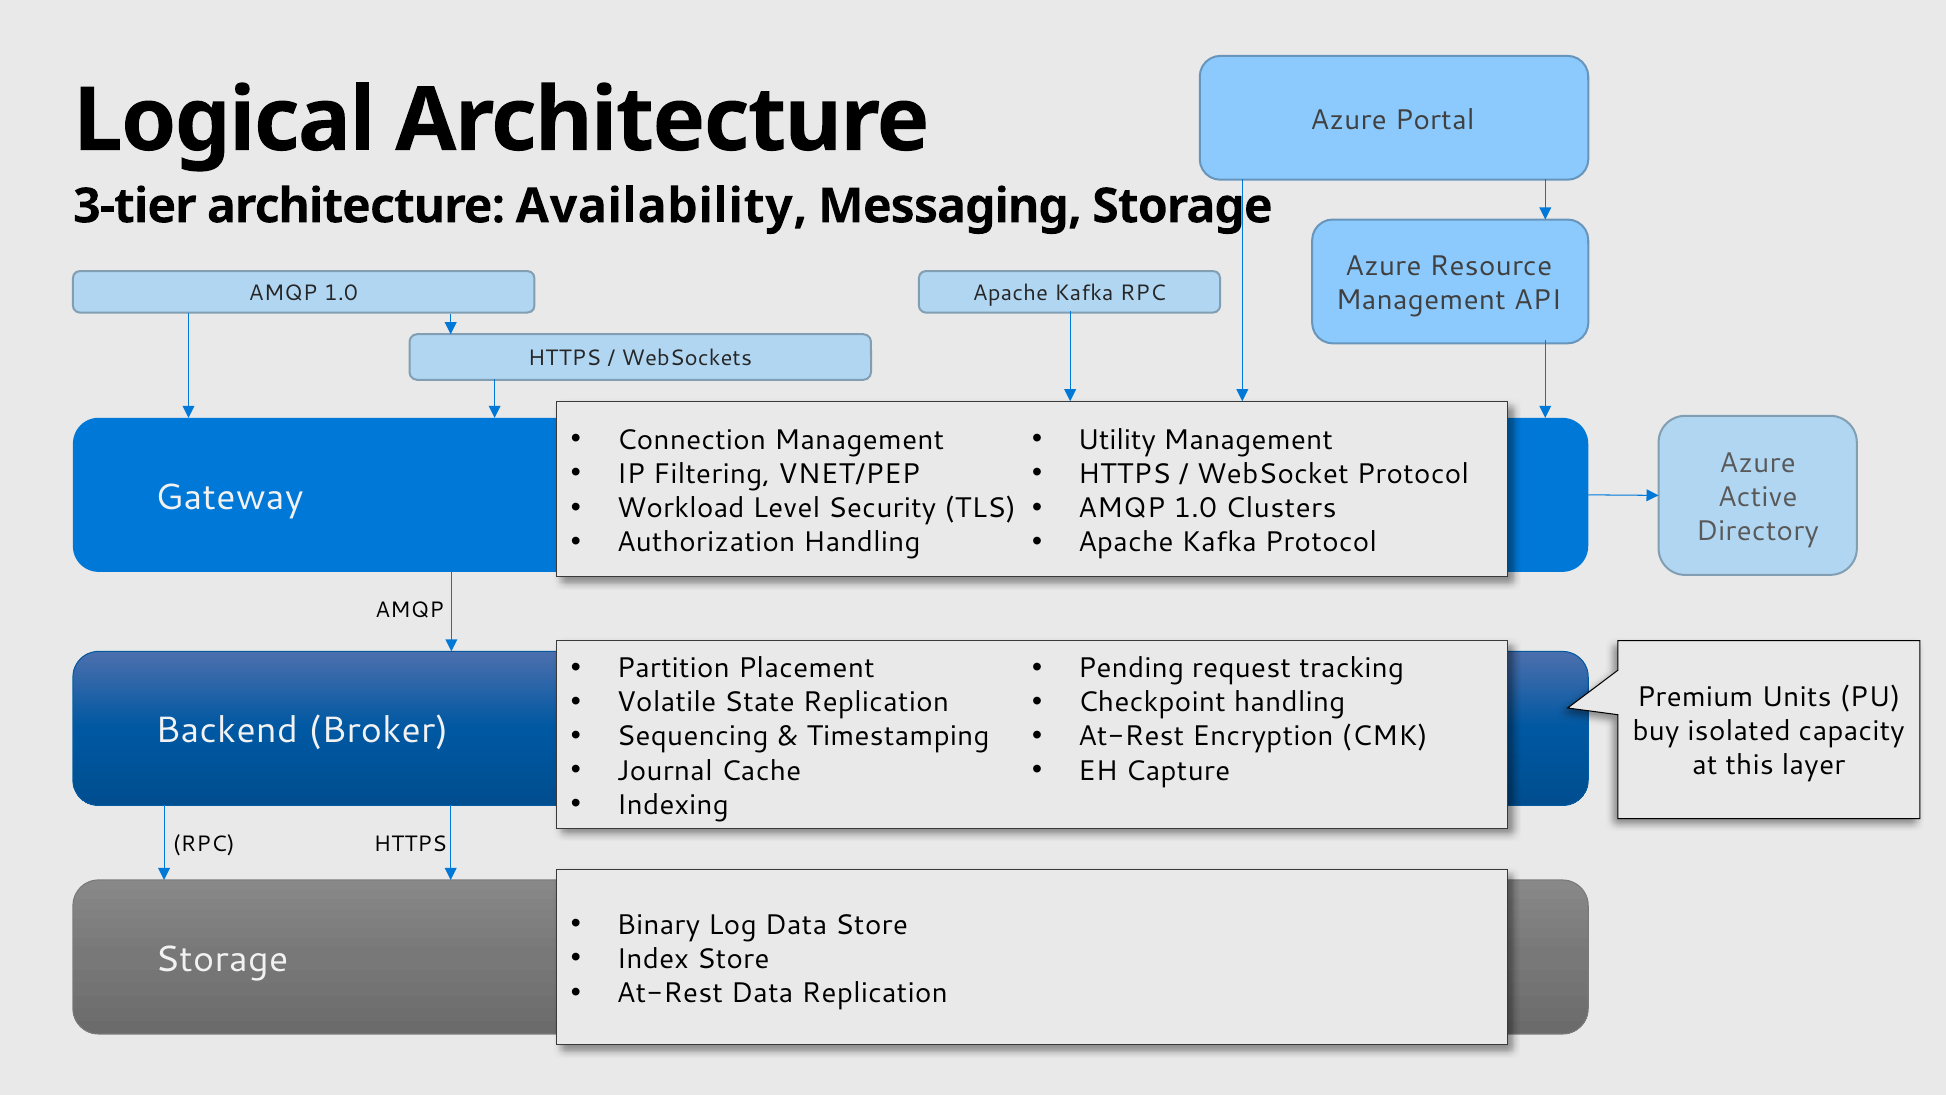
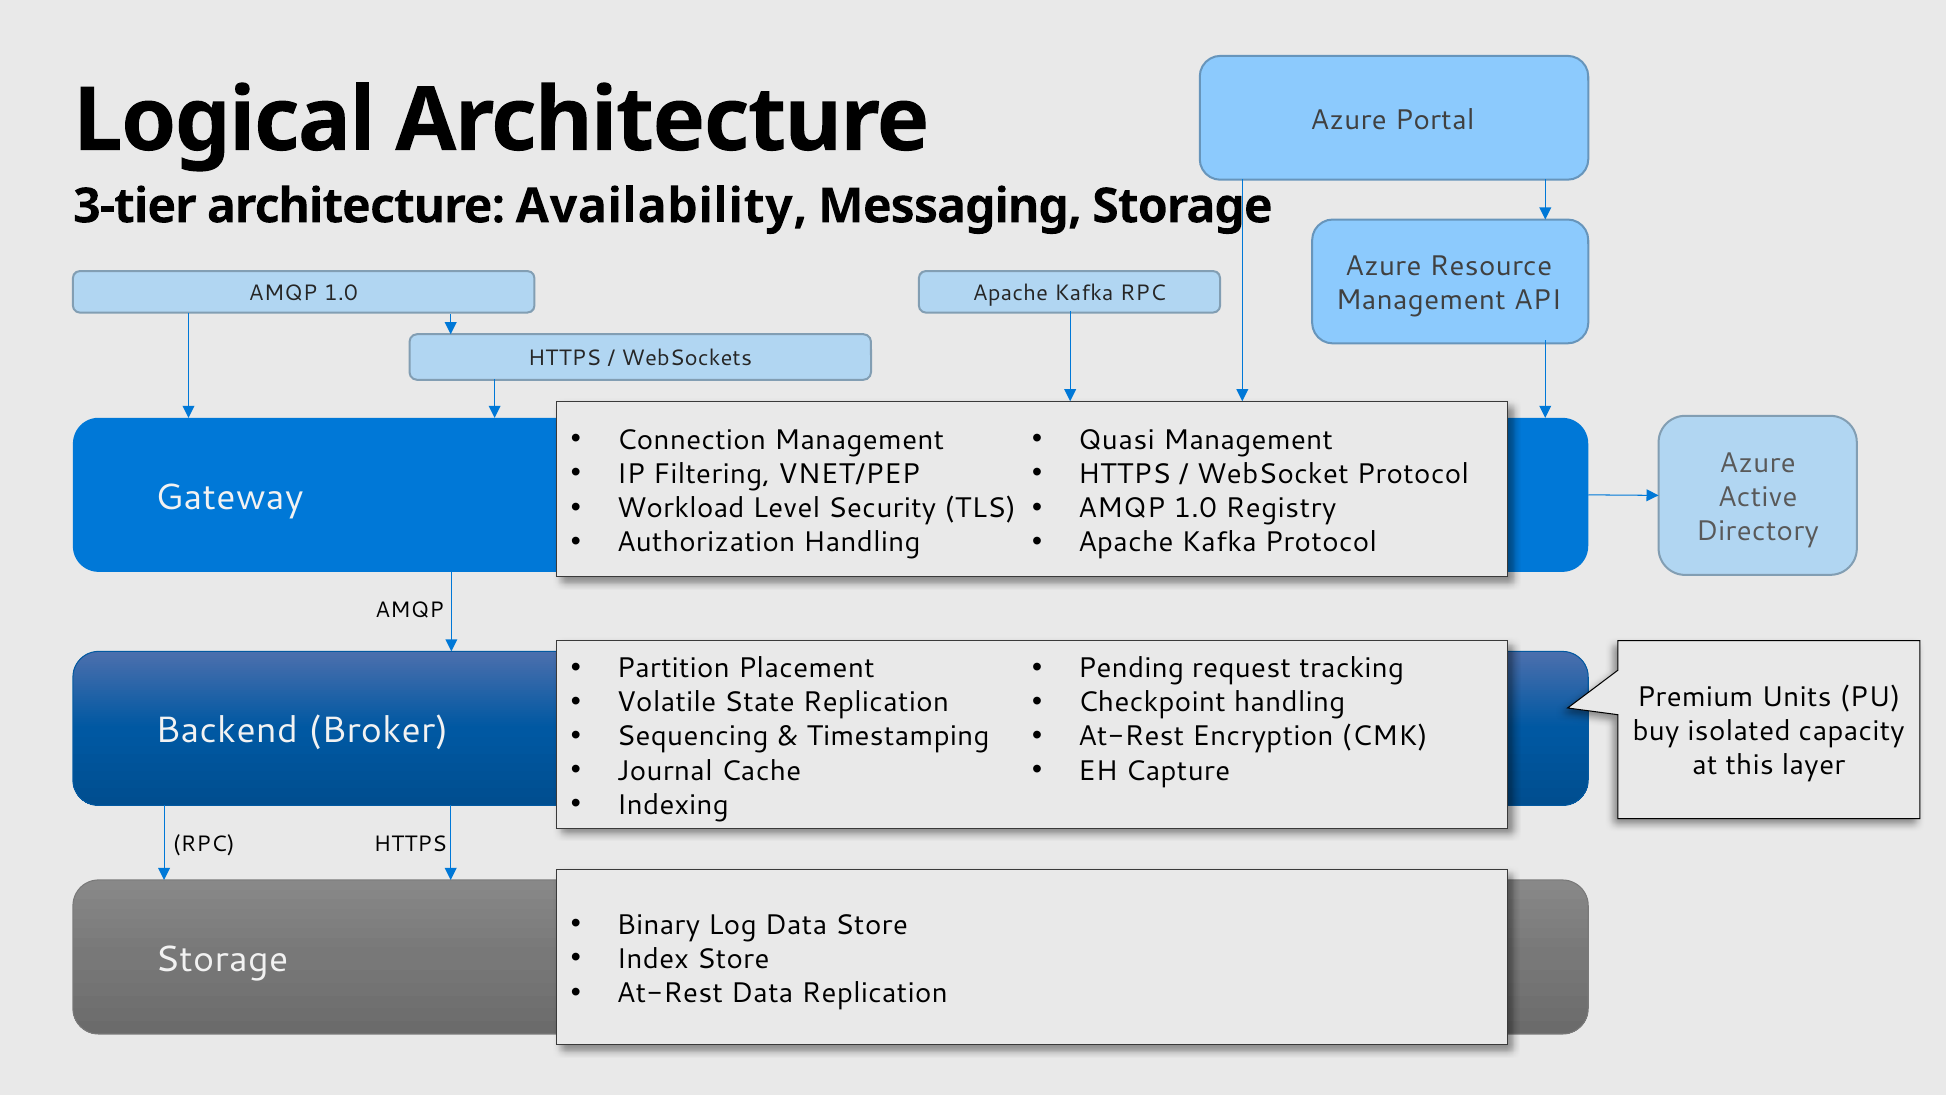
Utility: Utility -> Quasi (1116, 440)
Clusters: Clusters -> Registry (1281, 508)
